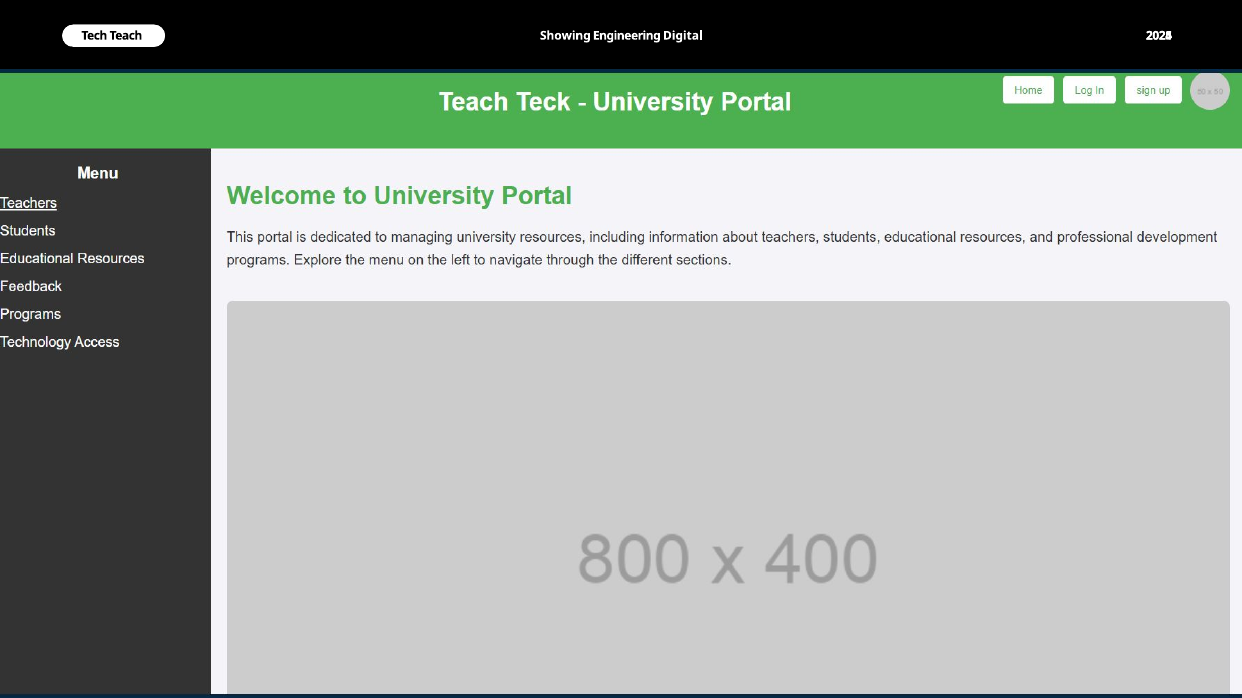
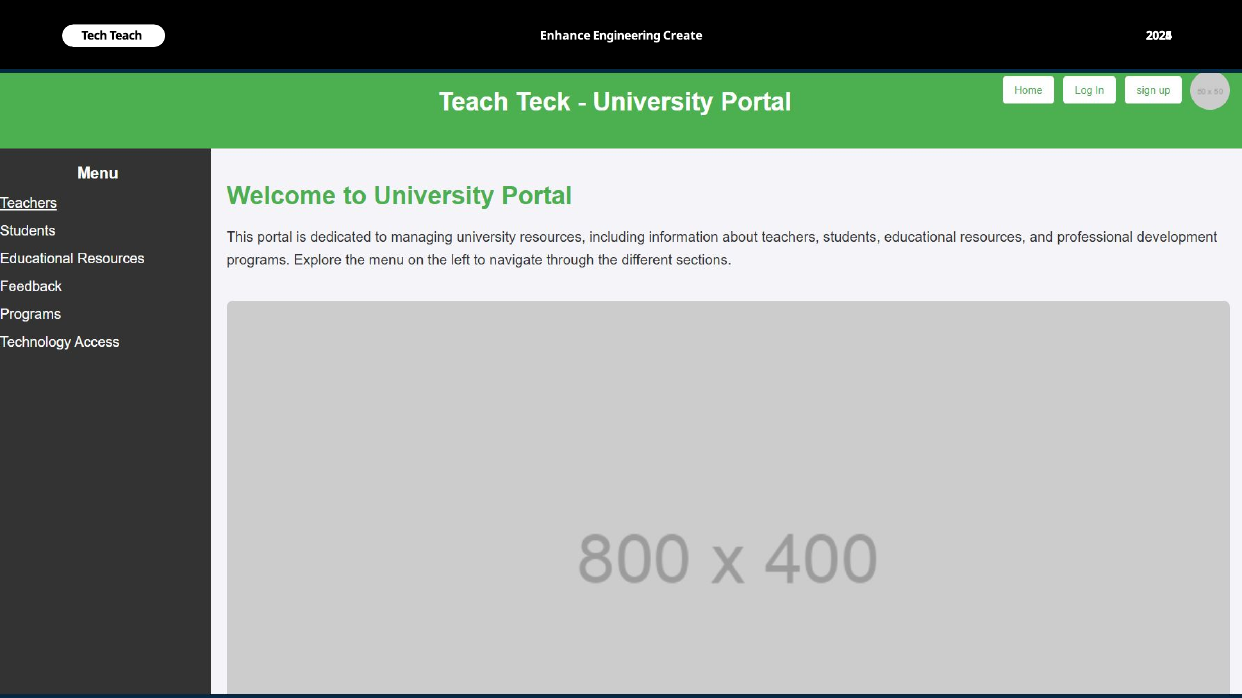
Showing: Showing -> Enhance (565, 36)
Digital: Digital -> Create (683, 36)
